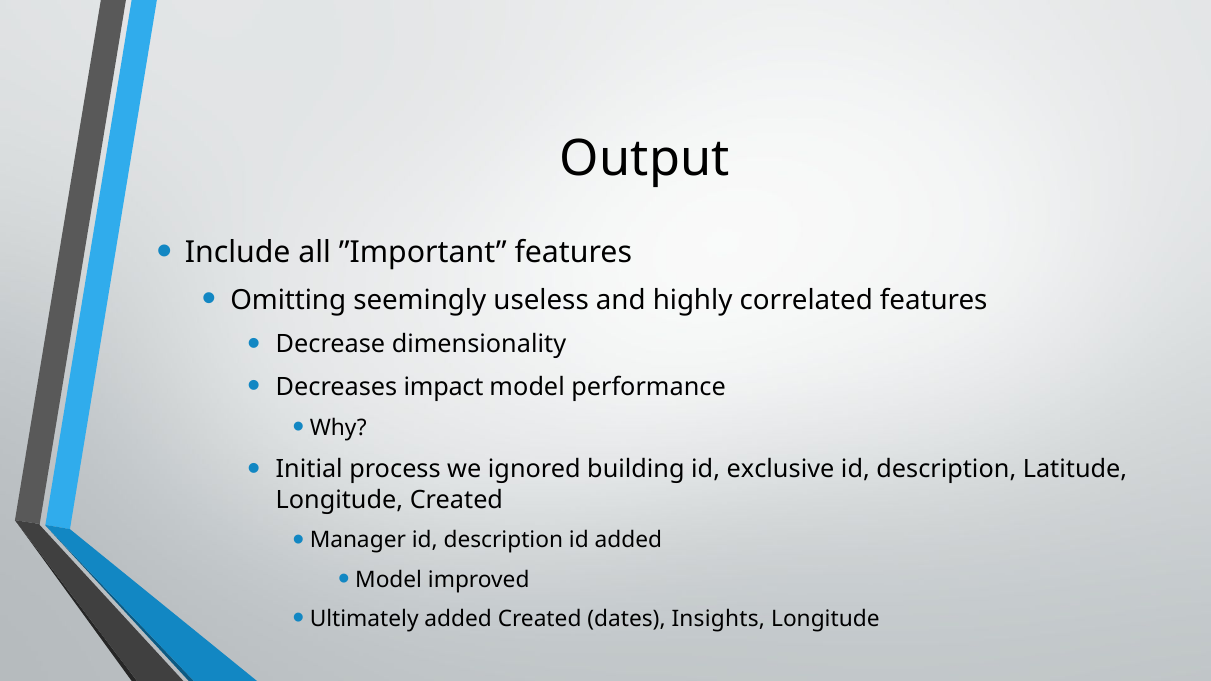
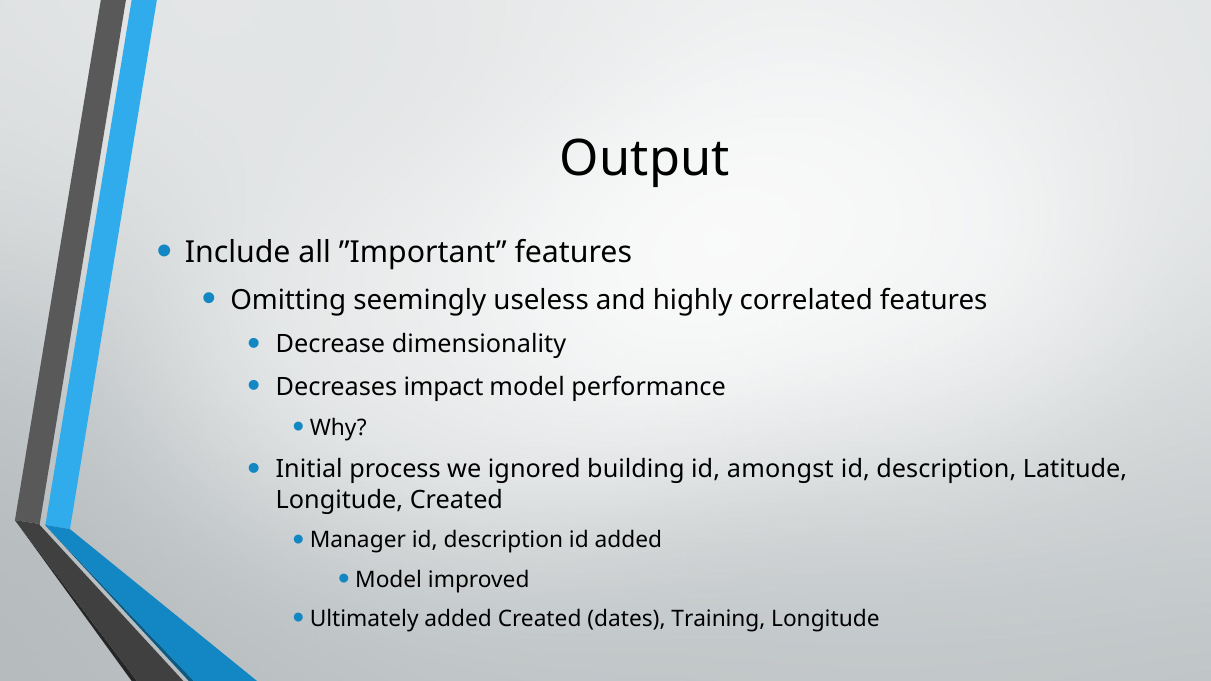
exclusive: exclusive -> amongst (780, 470)
Insights: Insights -> Training (718, 619)
